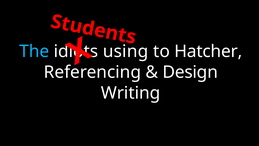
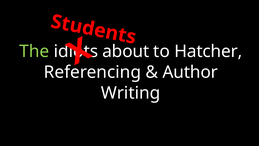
The colour: light blue -> light green (34, 51)
using: using -> about (126, 51)
Design: Design -> Author (190, 72)
